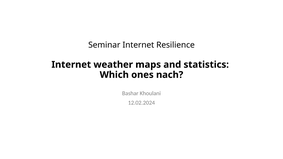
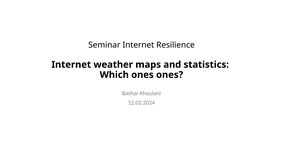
ones nach: nach -> ones (170, 75)
